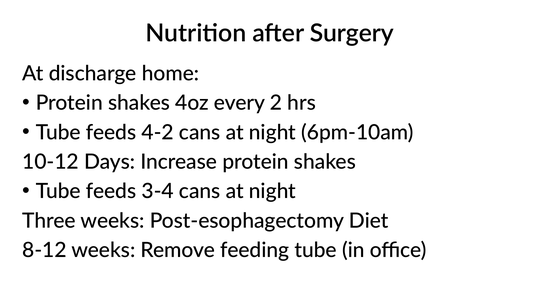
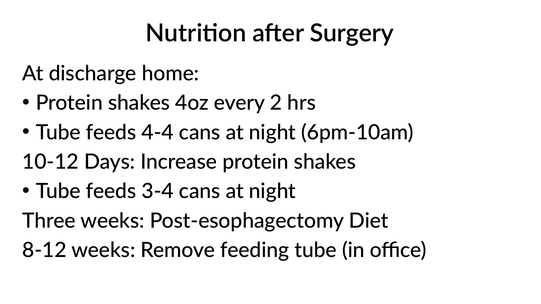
4-2: 4-2 -> 4-4 (158, 133)
